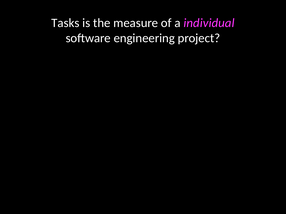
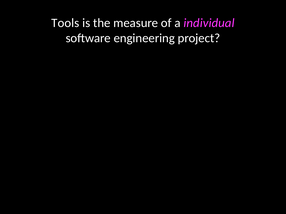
Tasks: Tasks -> Tools (65, 23)
